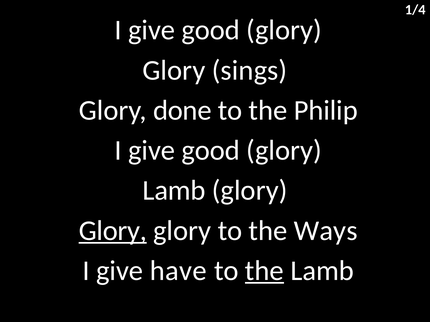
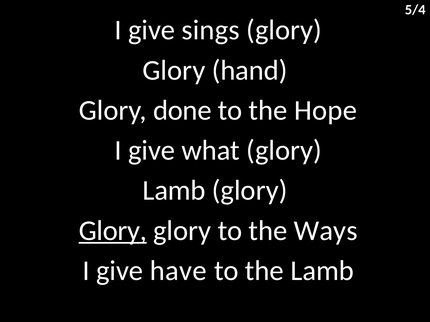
1/4: 1/4 -> 5/4 (415, 10)
good: good -> sings (211, 30)
sings: sings -> hand (250, 70)
Philip: Philip -> Hope (326, 111)
good: good -> what (211, 151)
the underline: present -> none (264, 271)
